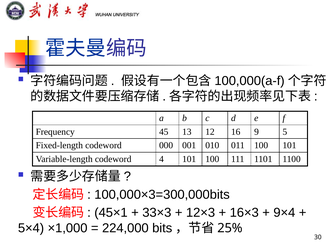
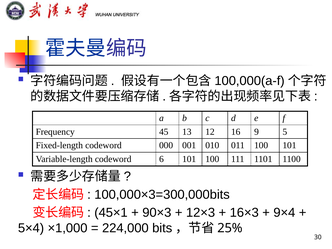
4: 4 -> 6 (161, 159)
33×3: 33×3 -> 90×3 (157, 213)
